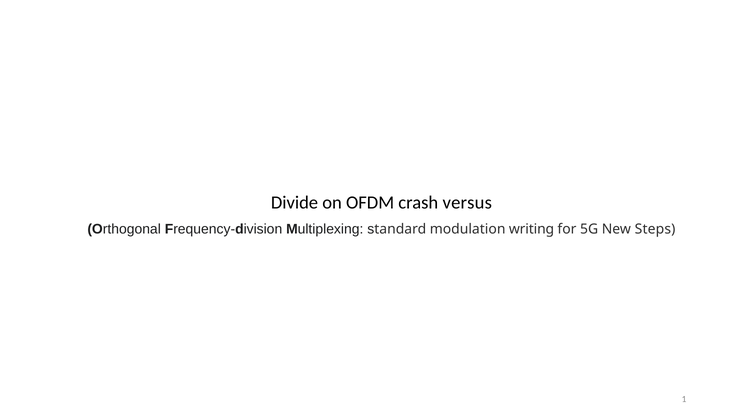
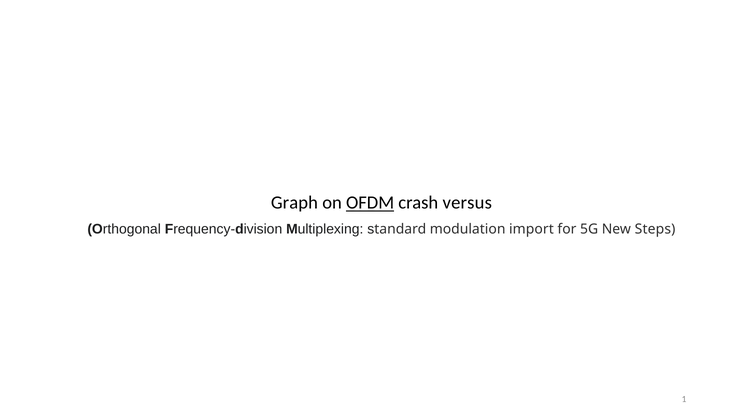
Divide: Divide -> Graph (294, 203)
OFDM underline: none -> present (370, 203)
writing: writing -> import (531, 229)
